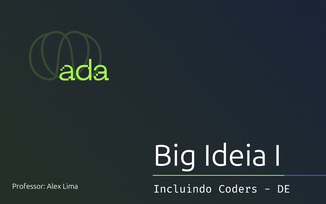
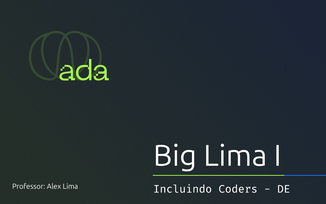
Big Ideia: Ideia -> Lima (235, 156)
